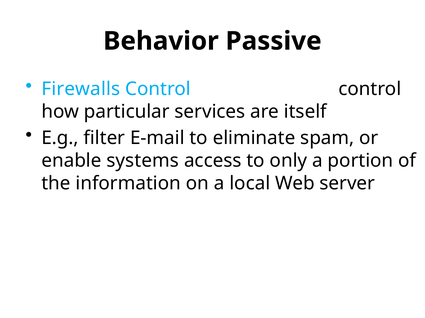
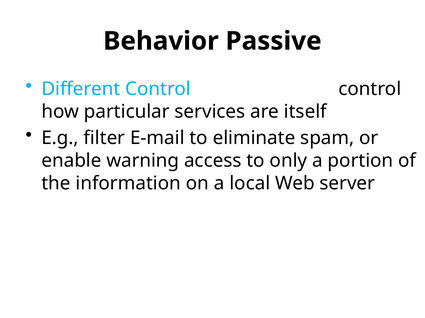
Firewalls: Firewalls -> Different (81, 89)
systems: systems -> warning (143, 161)
